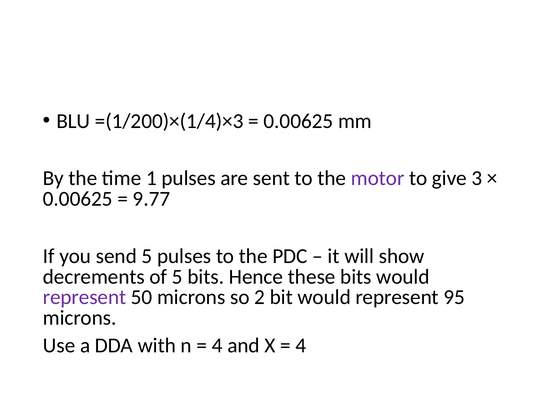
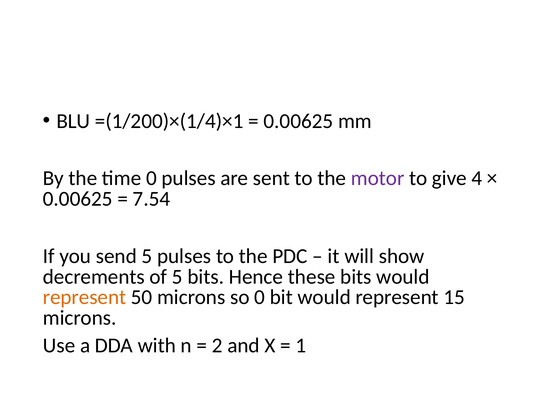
=(1/200)×(1/4)×3: =(1/200)×(1/4)×3 -> =(1/200)×(1/4)×1 (169, 121)
time 1: 1 -> 0 (151, 178)
3: 3 -> 4 (477, 178)
9.77: 9.77 -> 7.54 (151, 199)
represent colour: purple -> orange (85, 297)
so 2: 2 -> 0 (260, 297)
95: 95 -> 15 (454, 297)
4: 4 -> 2 (217, 345)
4: 4 -> 1 (301, 345)
